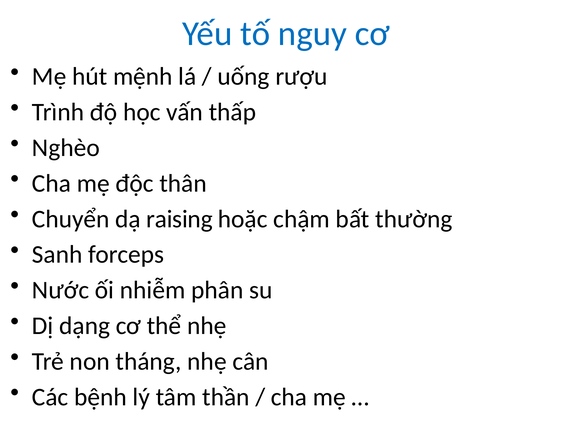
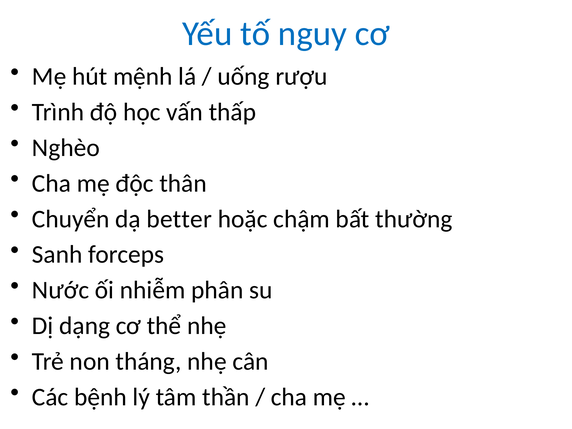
raising: raising -> better (179, 219)
